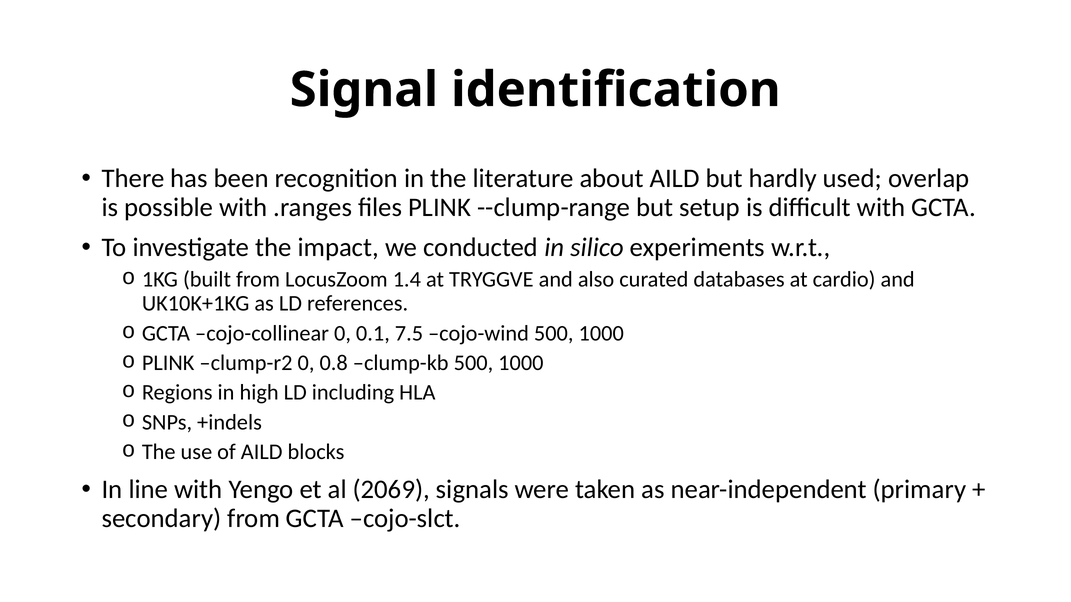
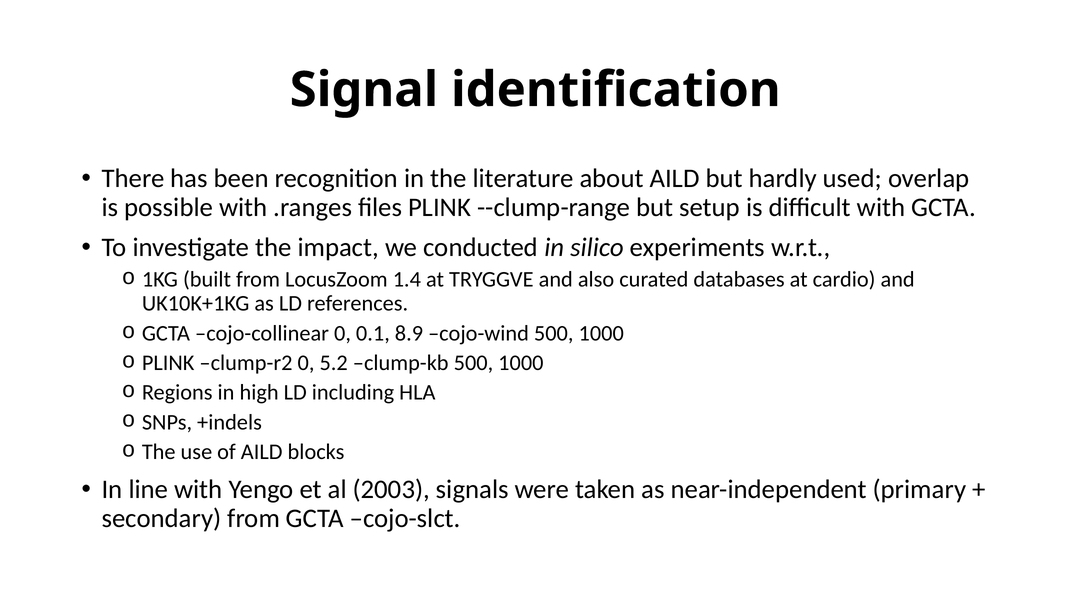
7.5: 7.5 -> 8.9 (409, 334)
0.8: 0.8 -> 5.2 (334, 363)
2069: 2069 -> 2003 (391, 490)
